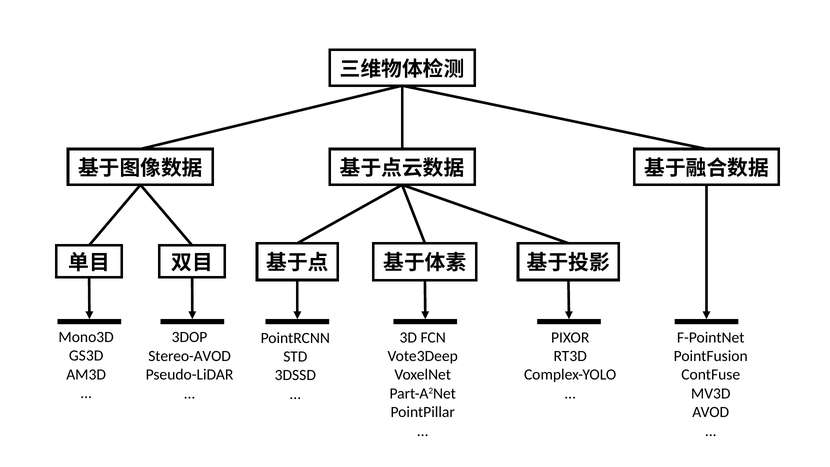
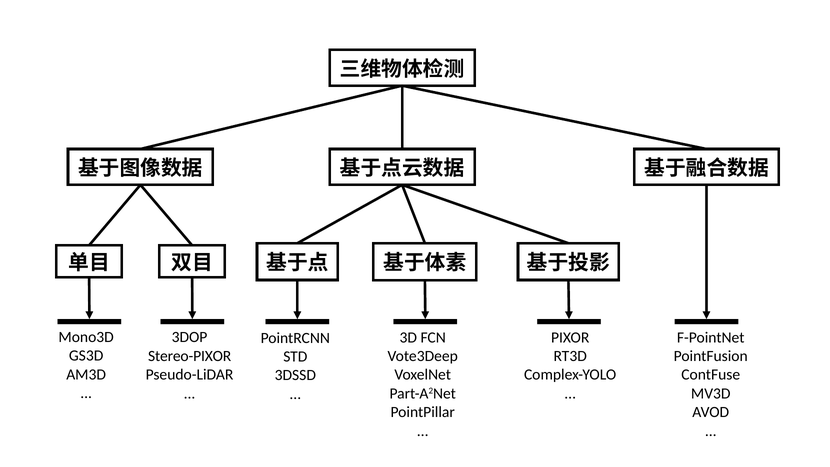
Stereo-AVOD: Stereo-AVOD -> Stereo-PIXOR (190, 356)
